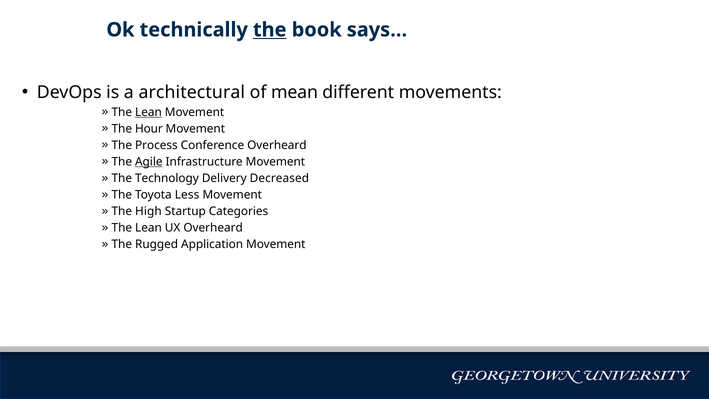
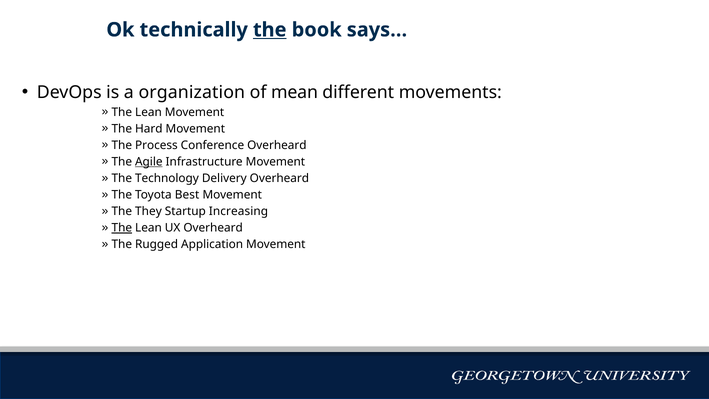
architectural: architectural -> organization (192, 92)
Lean underline: present -> none (148, 112)
Hour: Hour -> Hard (149, 129)
Delivery Decreased: Decreased -> Overheard (279, 178)
Less: Less -> Best (187, 195)
High: High -> They (148, 211)
Categories: Categories -> Increasing (238, 211)
The underline: none -> present (122, 228)
